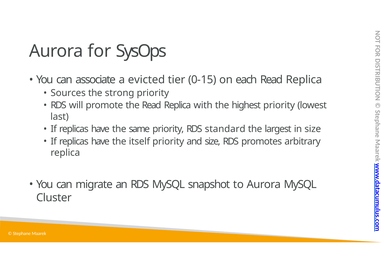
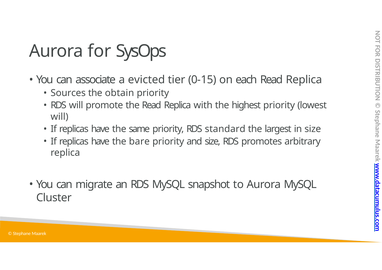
strong: strong -> obtain (119, 93)
last: last -> will (59, 117)
itself: itself -> bare (139, 141)
